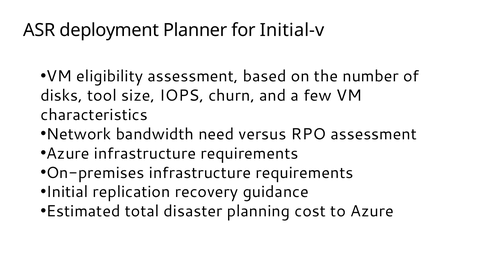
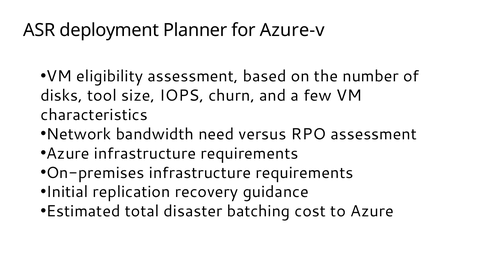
Initial-v: Initial-v -> Azure-v (292, 30)
planning: planning -> batching (258, 211)
